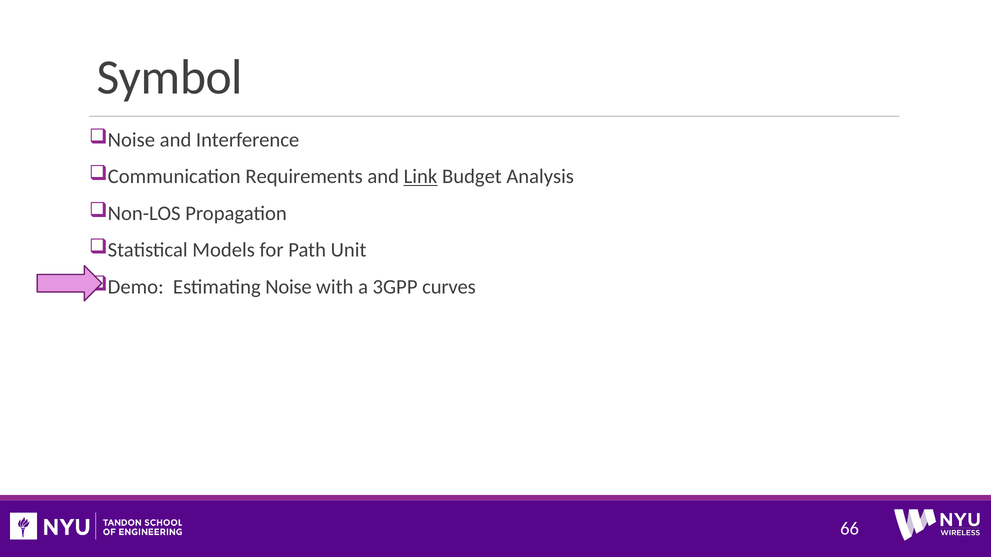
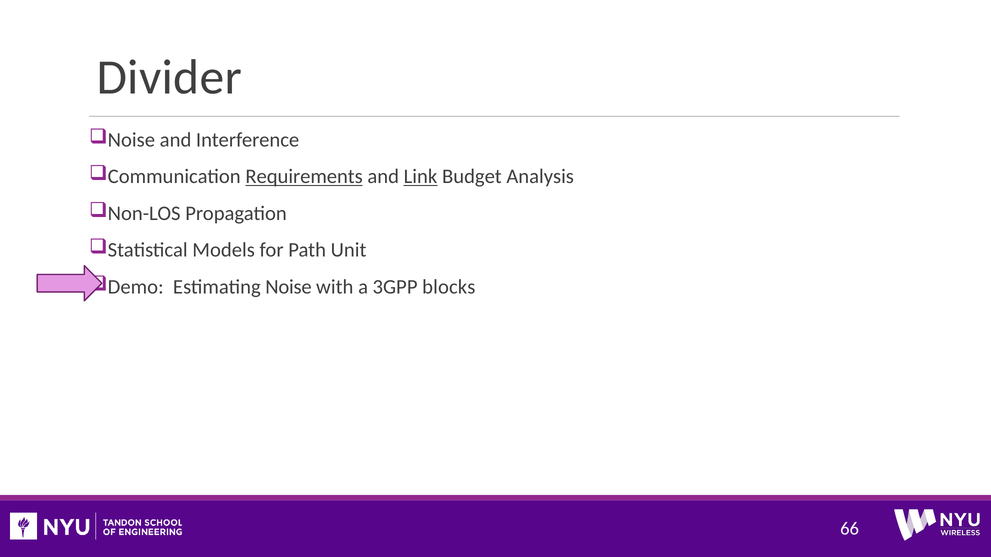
Symbol: Symbol -> Divider (169, 78)
Requirements underline: none -> present (304, 177)
curves: curves -> blocks (449, 287)
